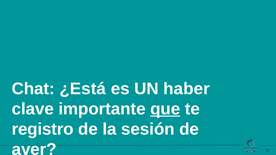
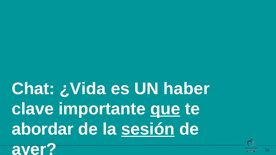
¿Está: ¿Está -> ¿Vida (83, 89)
registro: registro -> abordar (43, 129)
sesión underline: none -> present (148, 129)
